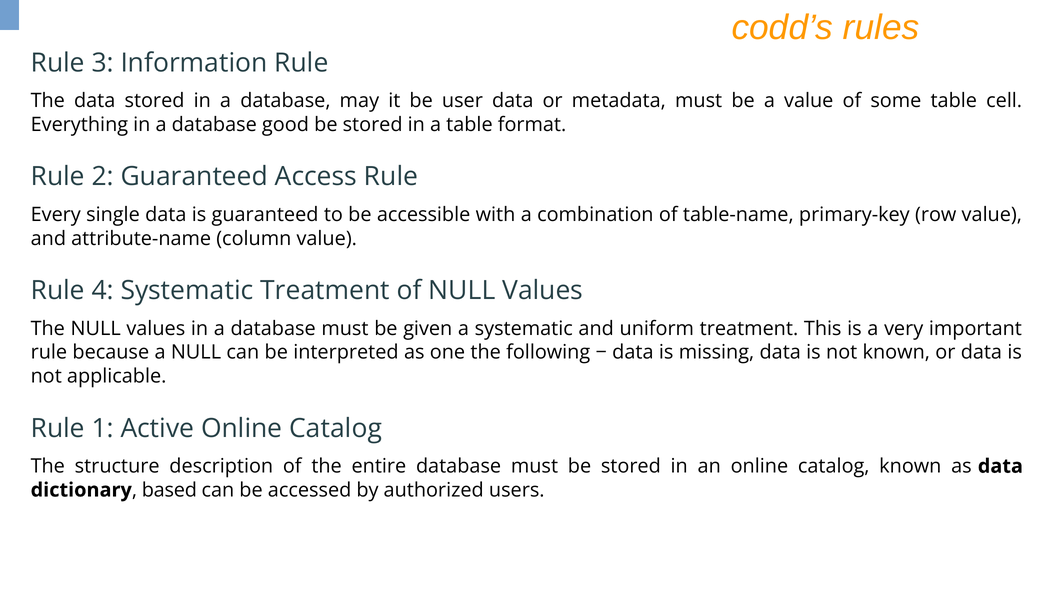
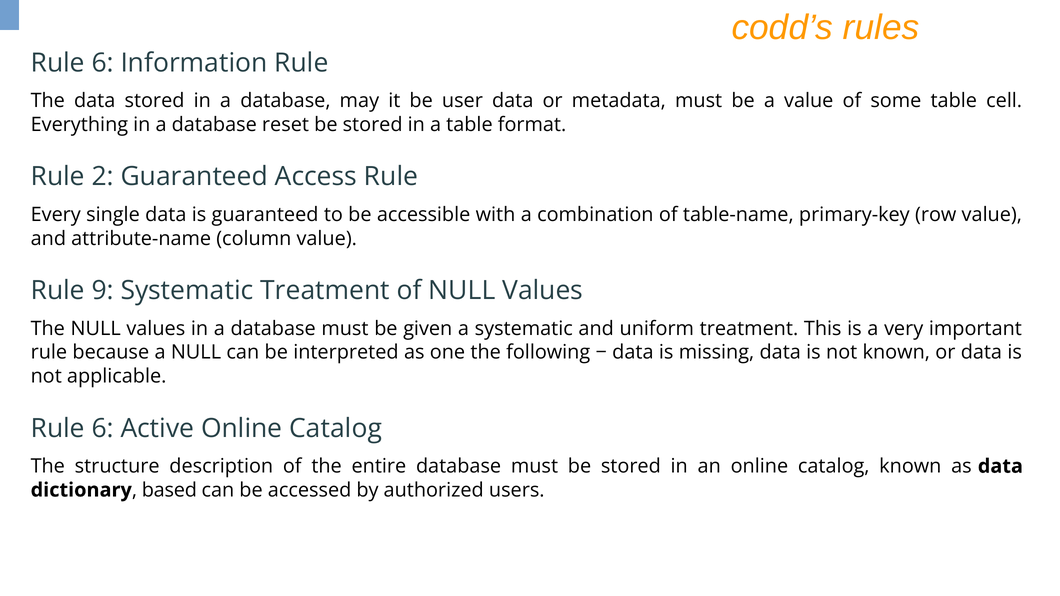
3: 3 -> 6 (103, 63)
good: good -> reset (285, 125)
4: 4 -> 9 (103, 291)
1: 1 -> 6 (103, 428)
